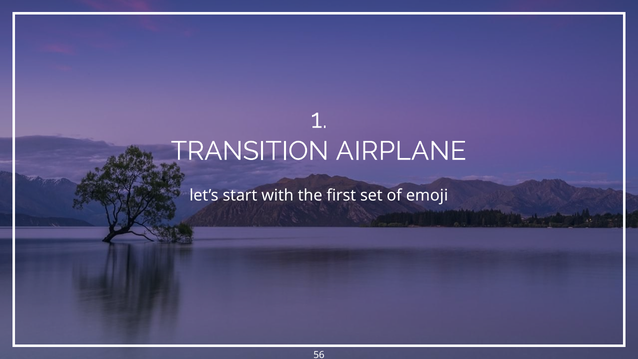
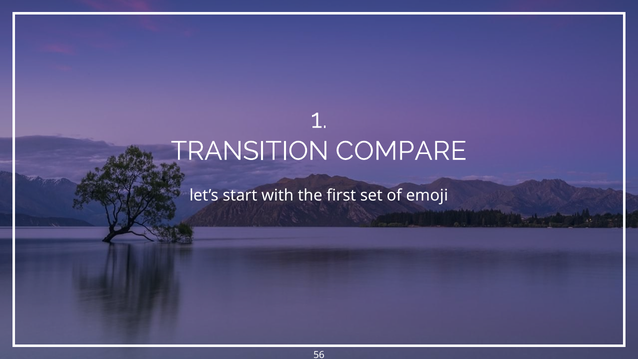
AIRPLANE: AIRPLANE -> COMPARE (401, 151)
